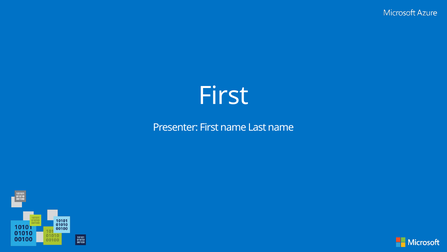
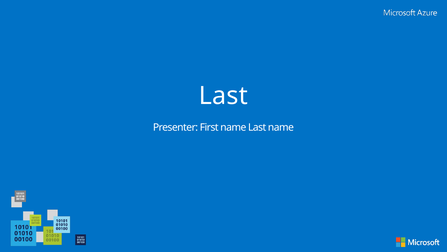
First: First -> Last (223, 96)
